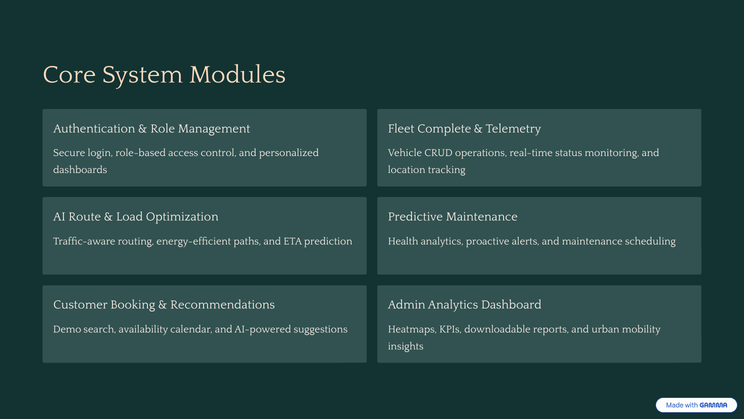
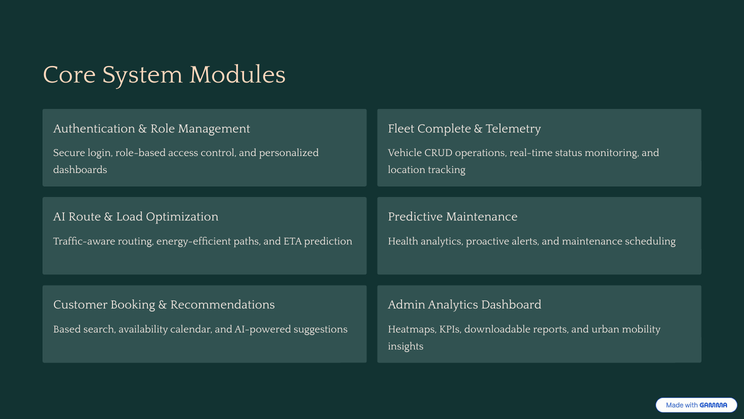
Demo: Demo -> Based (67, 329)
